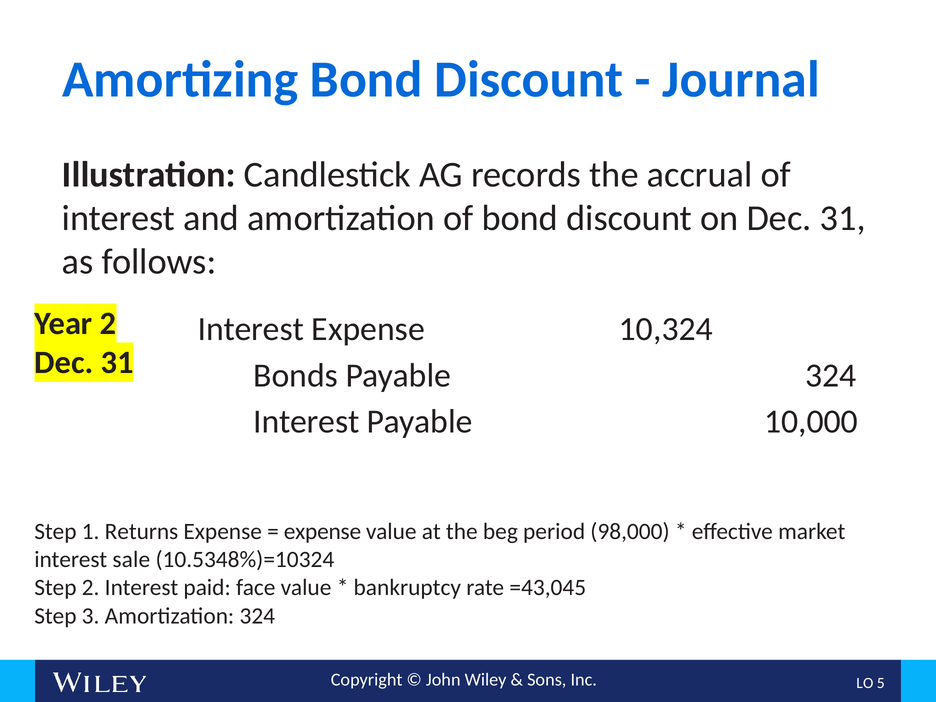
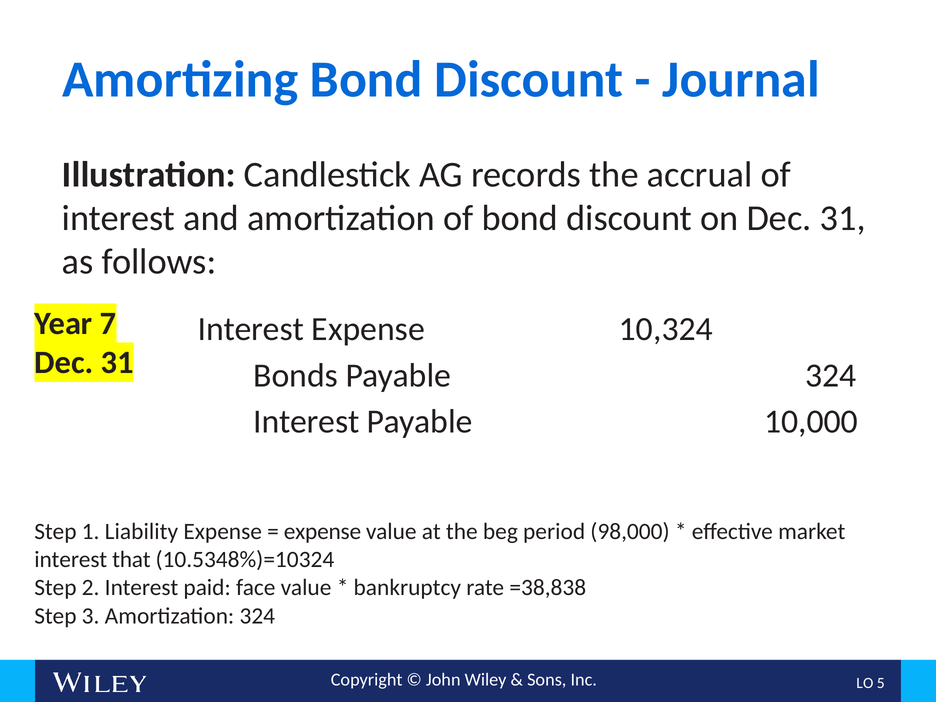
Year 2: 2 -> 7 (108, 324)
Returns: Returns -> Liability (141, 532)
sale: sale -> that (131, 560)
=43,045: =43,045 -> =38,838 (548, 588)
